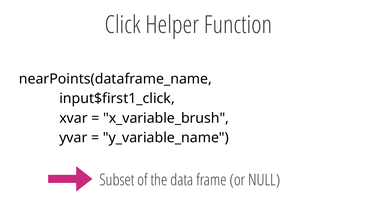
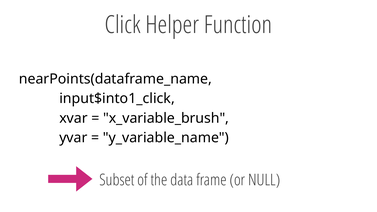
input$first1_click: input$first1_click -> input$into1_click (117, 99)
